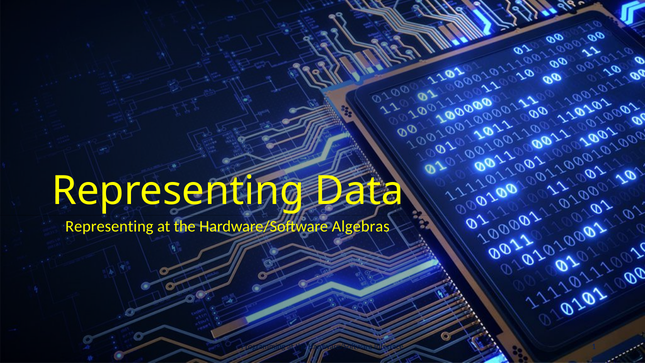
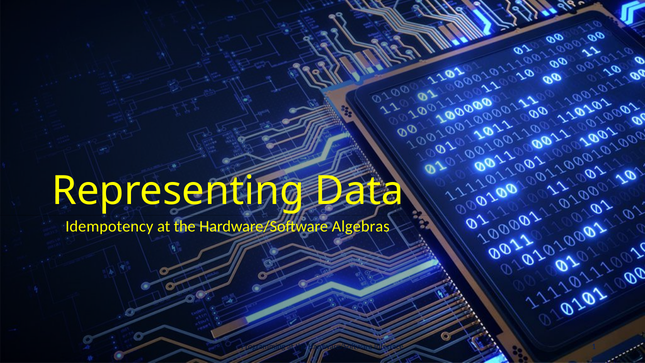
Representing: Representing -> Idempotency (109, 226)
